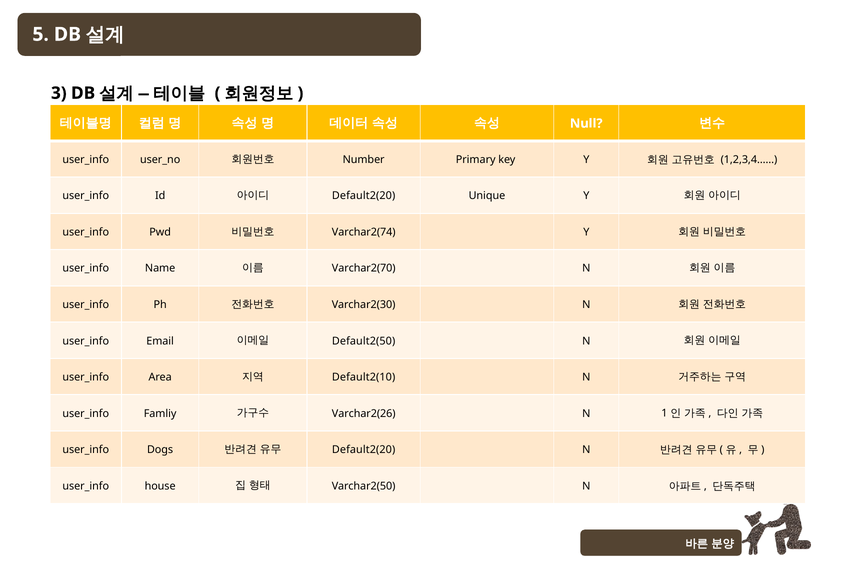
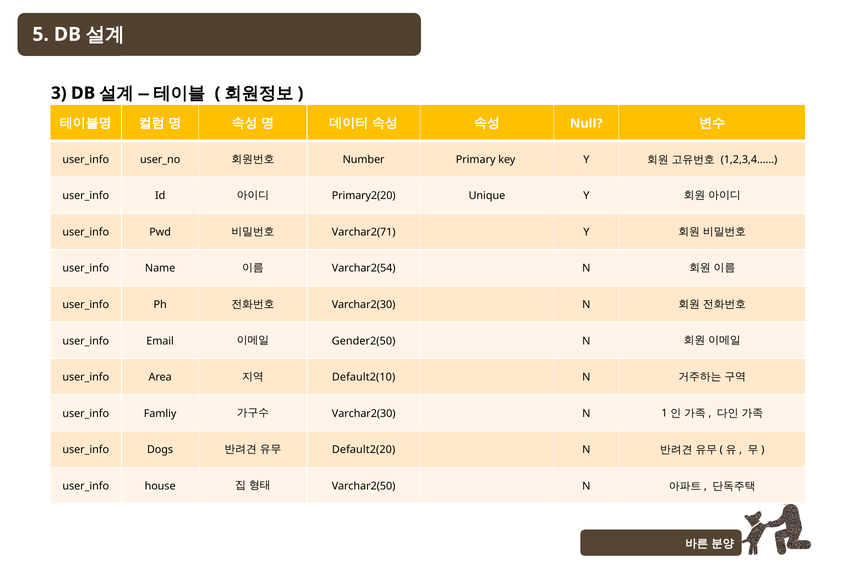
Default2(20: Default2(20 -> Primary2(20 (364, 196)
Varchar2(74: Varchar2(74 -> Varchar2(71 (364, 232)
Varchar2(70: Varchar2(70 -> Varchar2(54 (364, 268)
Default2(50: Default2(50 -> Gender2(50 (364, 341)
Varchar2(26: Varchar2(26 -> Varchar2(30 (364, 413)
